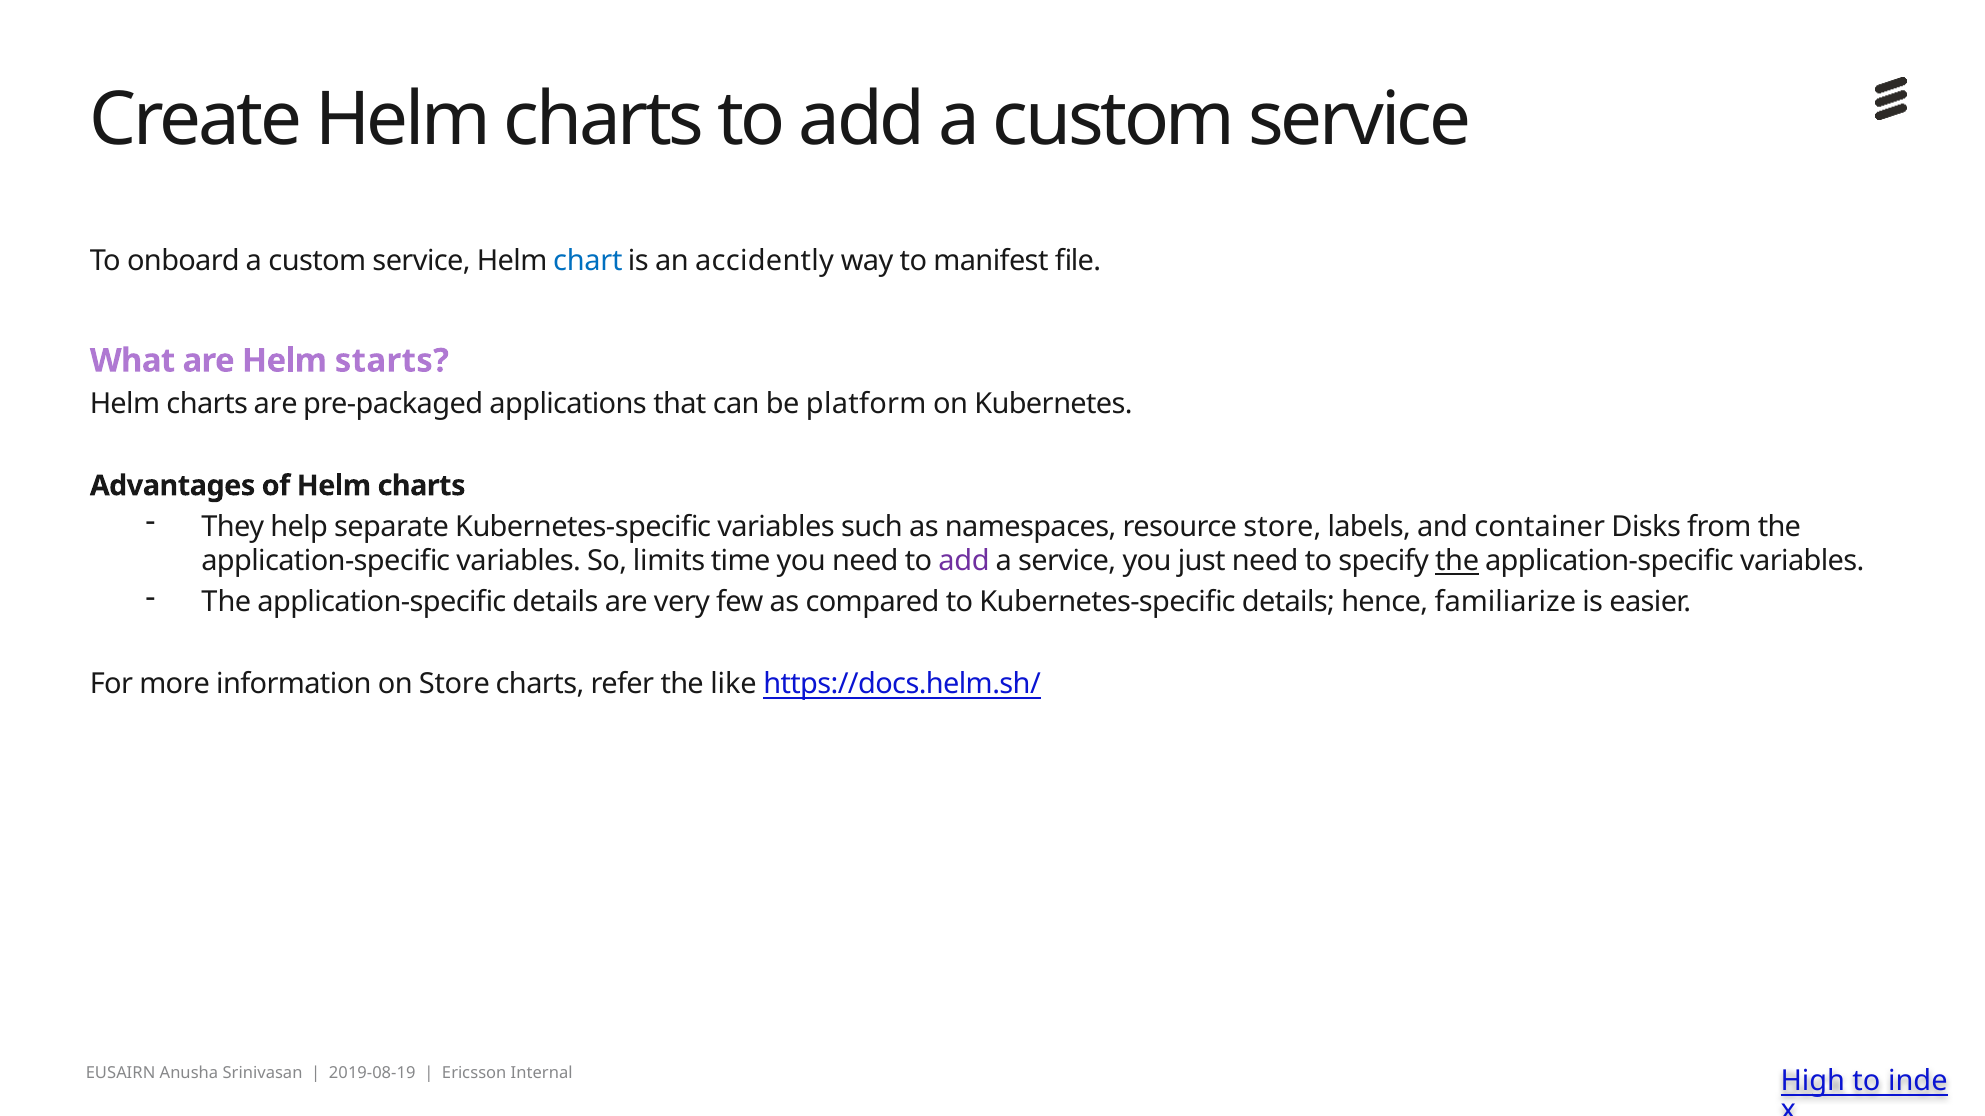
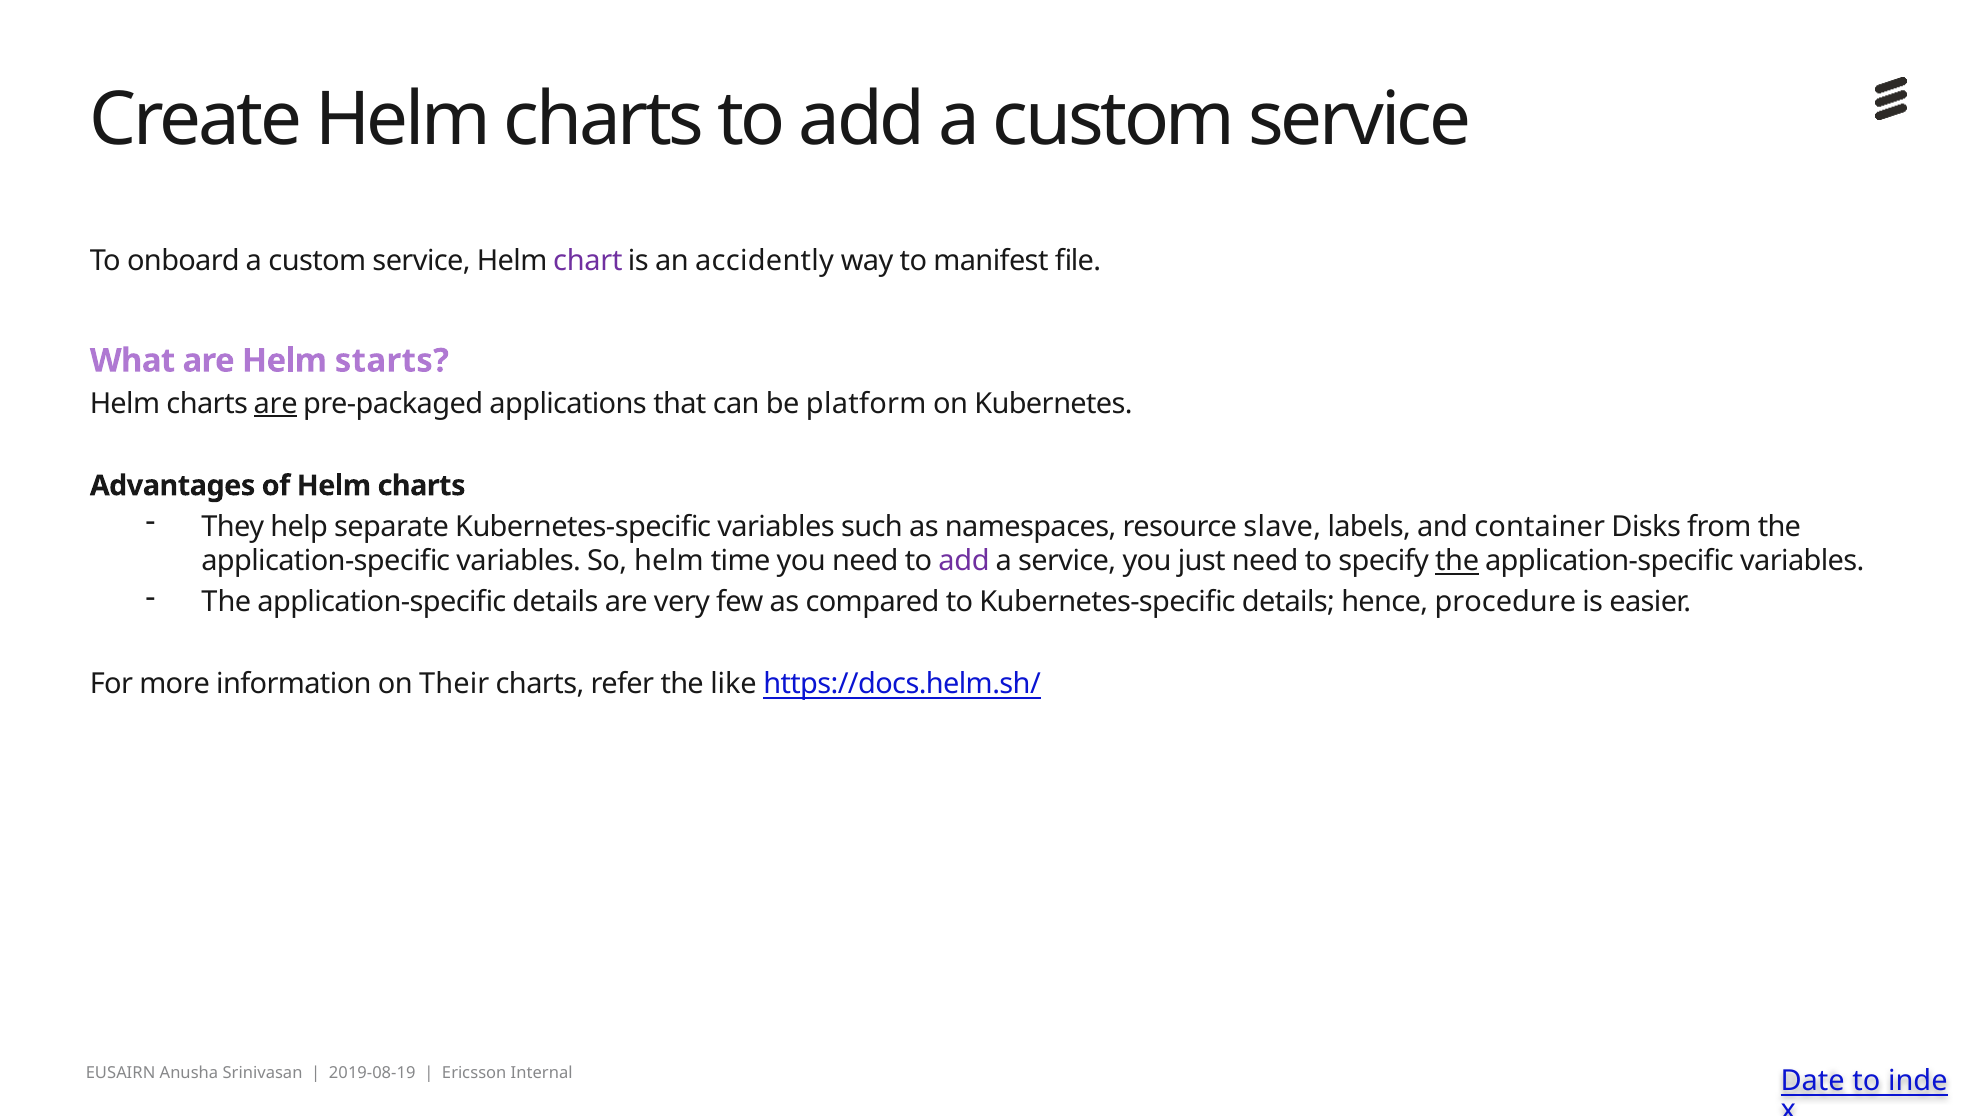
chart colour: blue -> purple (588, 261)
are underline: none -> present (276, 404)
resource store: store -> slave (1282, 527)
So limits: limits -> helm (669, 562)
familiarize: familiarize -> procedure (1505, 603)
on Store: Store -> Their (454, 685)
High: High -> Date (1813, 1082)
